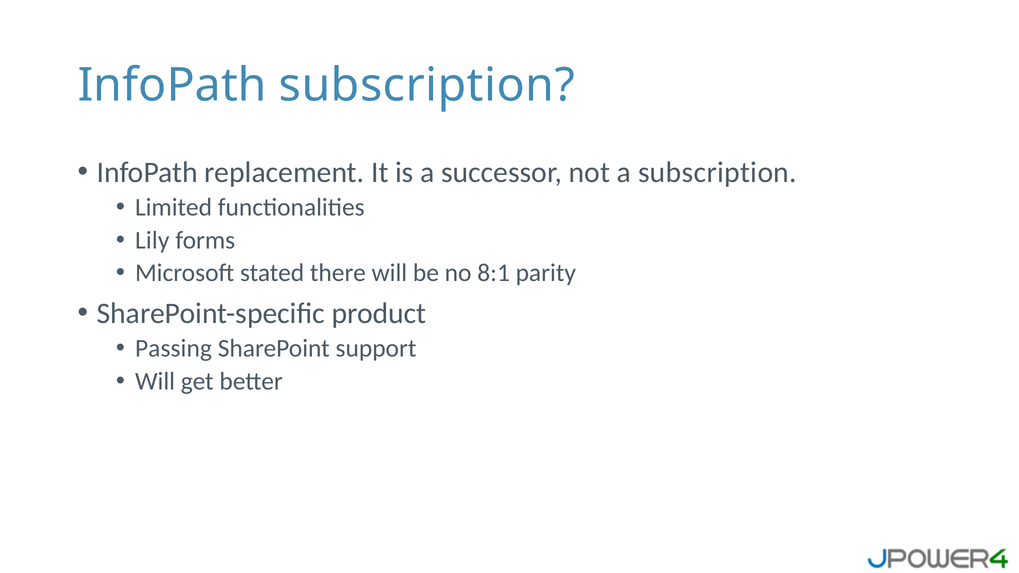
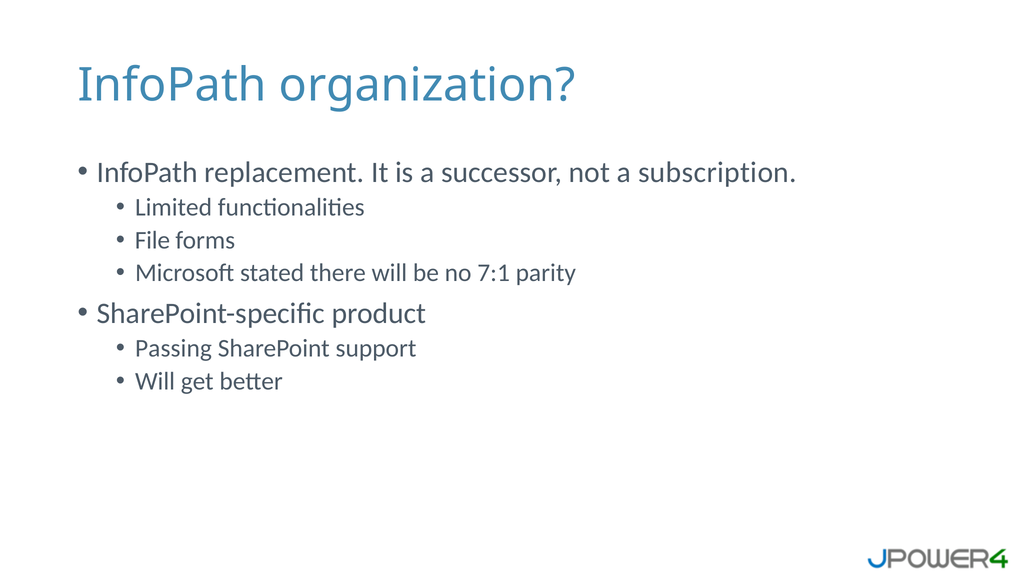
InfoPath subscription: subscription -> organization (427, 86)
Lily: Lily -> File (152, 240)
8:1: 8:1 -> 7:1 (494, 273)
